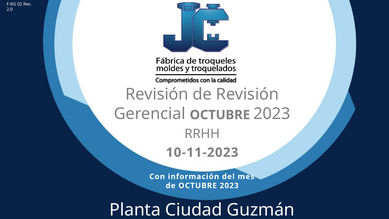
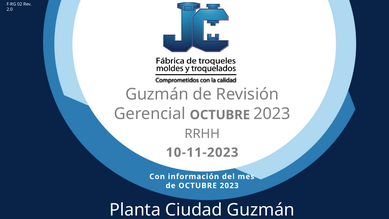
Revisión: Revisión -> Guzmán (157, 94)
